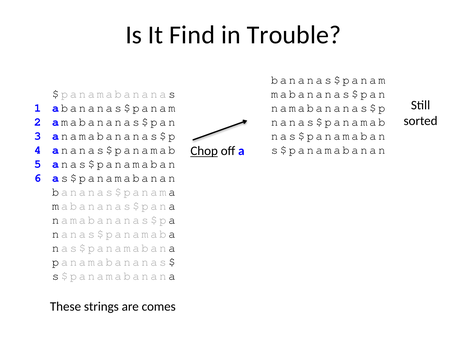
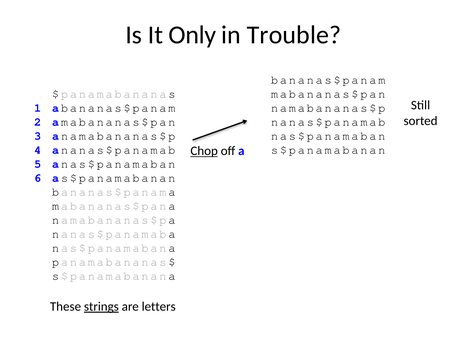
Find: Find -> Only (192, 35)
strings underline: none -> present (101, 307)
comes: comes -> letters (159, 307)
